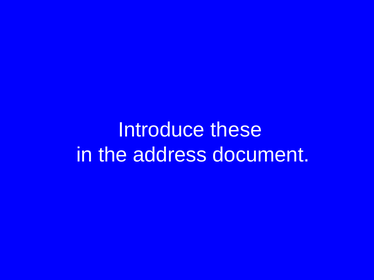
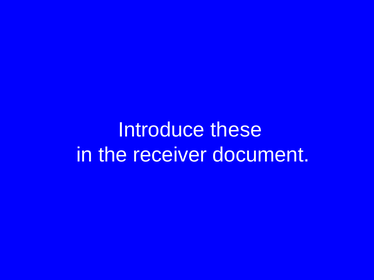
address: address -> receiver (170, 155)
